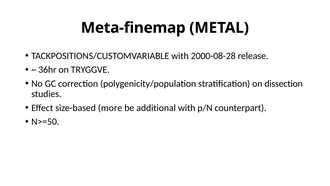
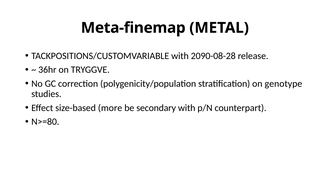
2000-08-28: 2000-08-28 -> 2090-08-28 (213, 56)
dissection: dissection -> genotype (283, 83)
additional: additional -> secondary (156, 108)
N>=50: N>=50 -> N>=80 (45, 122)
